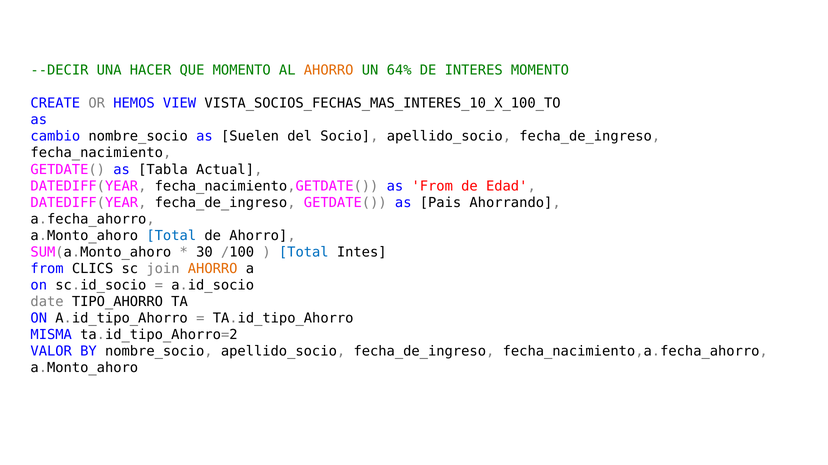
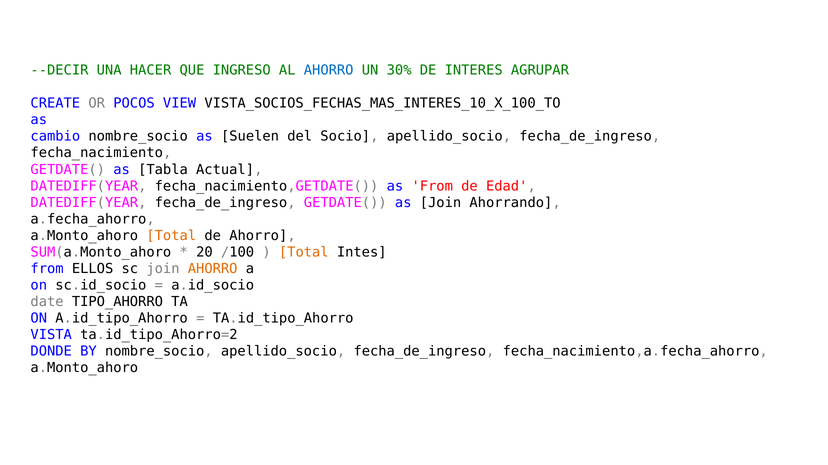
QUE MOMENTO: MOMENTO -> INGRESO (242, 70)
AHORRO colour: orange -> blue (329, 70)
64%: 64% -> 30% (399, 70)
INTERES MOMENTO: MOMENTO -> AGRUPAR (540, 70)
HEMOS: HEMOS -> POCOS (134, 104)
as Pais: Pais -> Join (441, 203)
Total colour: blue -> orange (171, 236)
30: 30 -> 20 (204, 253)
Total colour: blue -> orange (304, 253)
CLICS: CLICS -> ELLOS (93, 269)
MISMA: MISMA -> VISTA (51, 335)
VALOR: VALOR -> DONDE (51, 352)
